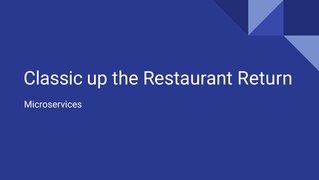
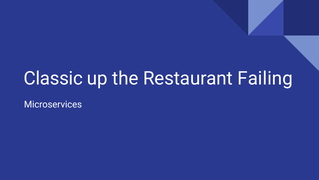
Return: Return -> Failing (265, 78)
